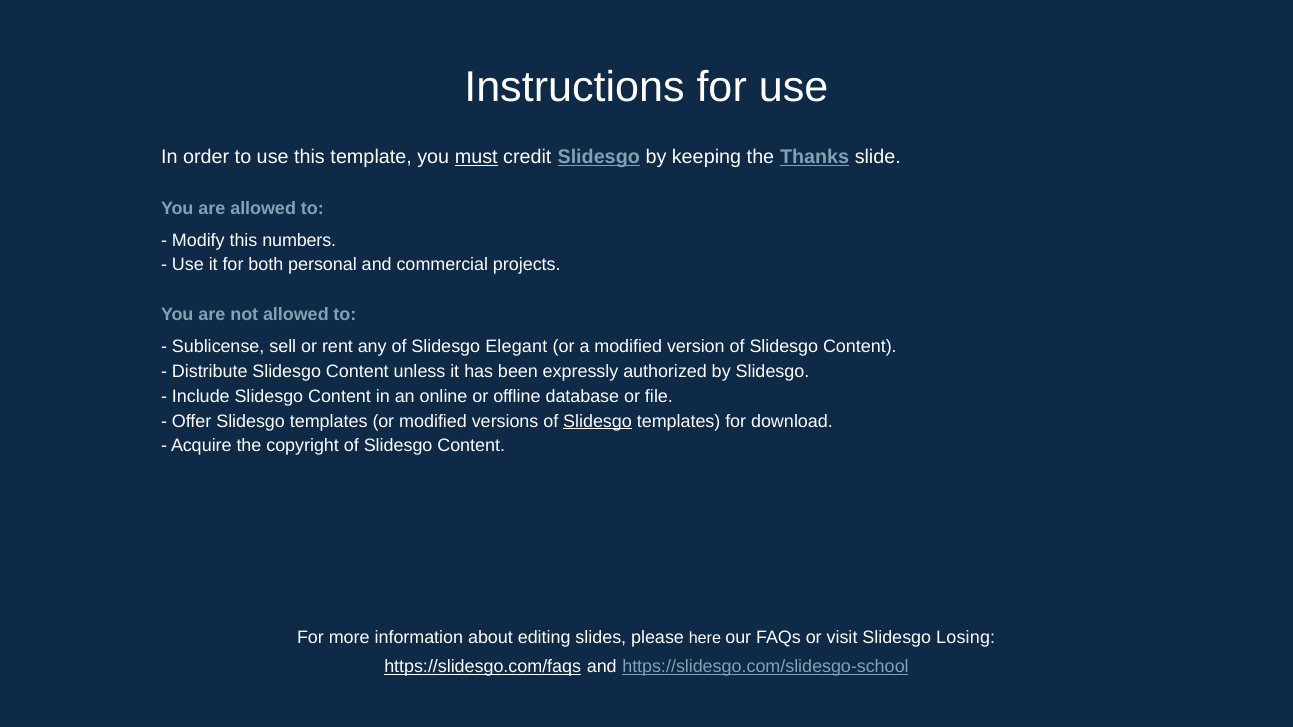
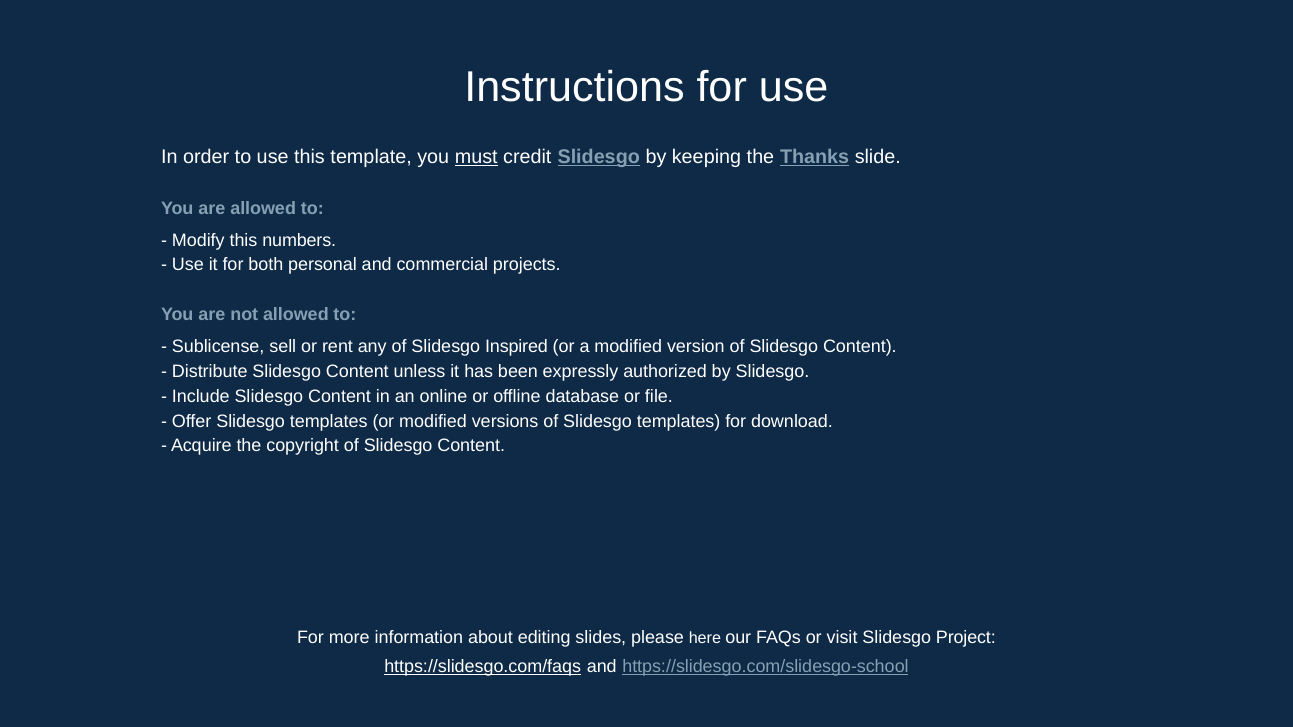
Elegant: Elegant -> Inspired (516, 347)
Slidesgo underline: present -> none (598, 421)
Losing: Losing -> Project (966, 638)
